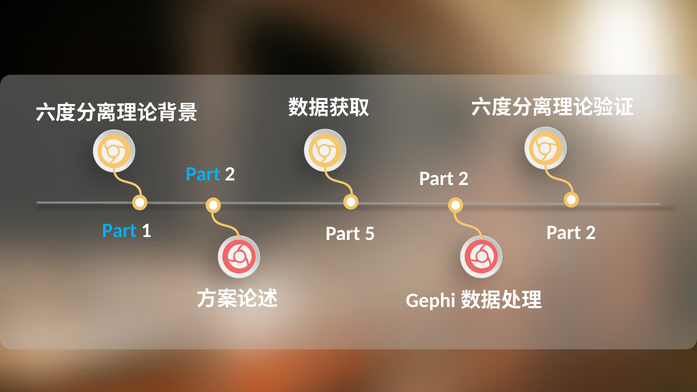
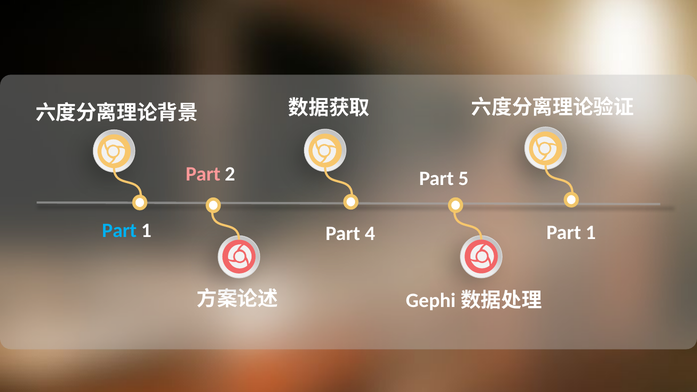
Part colour: light blue -> pink (203, 174)
2: 2 -> 5 (464, 178)
2: 2 -> 1 (591, 232)
5: 5 -> 4 (370, 234)
